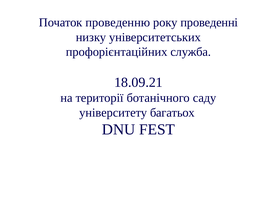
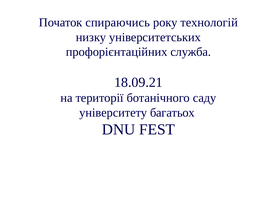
проведенню: проведенню -> спираючись (118, 23)
проведенні: проведенні -> технологій (209, 23)
